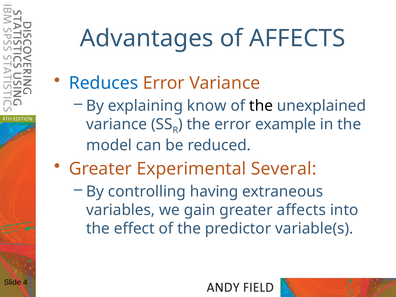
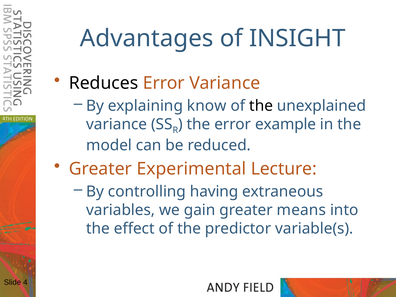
of AFFECTS: AFFECTS -> INSIGHT (297, 38)
Reduces colour: blue -> black (104, 83)
Several: Several -> Lecture (284, 169)
greater affects: affects -> means (301, 210)
